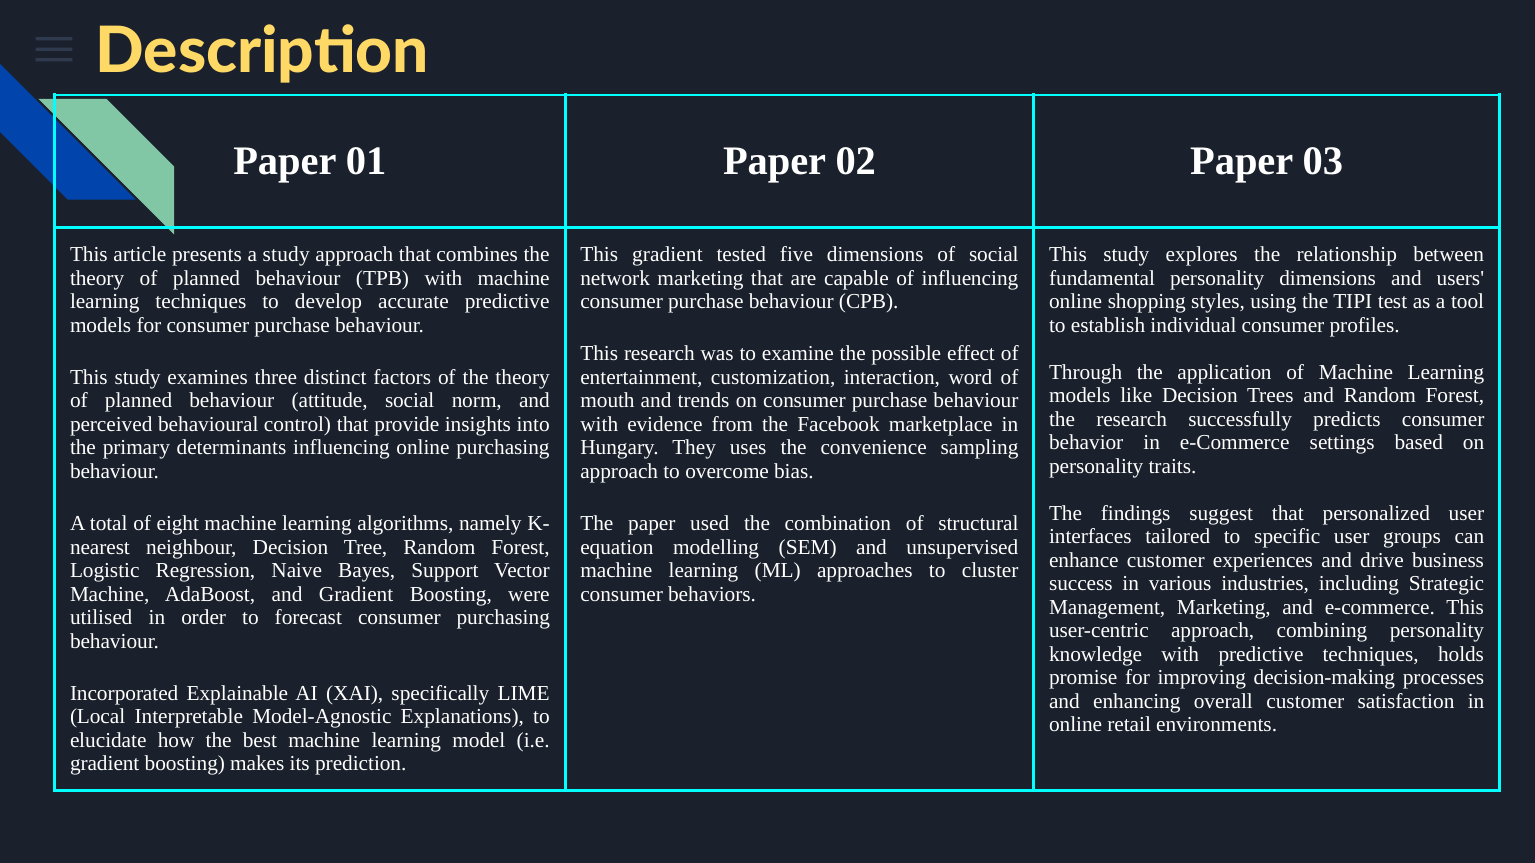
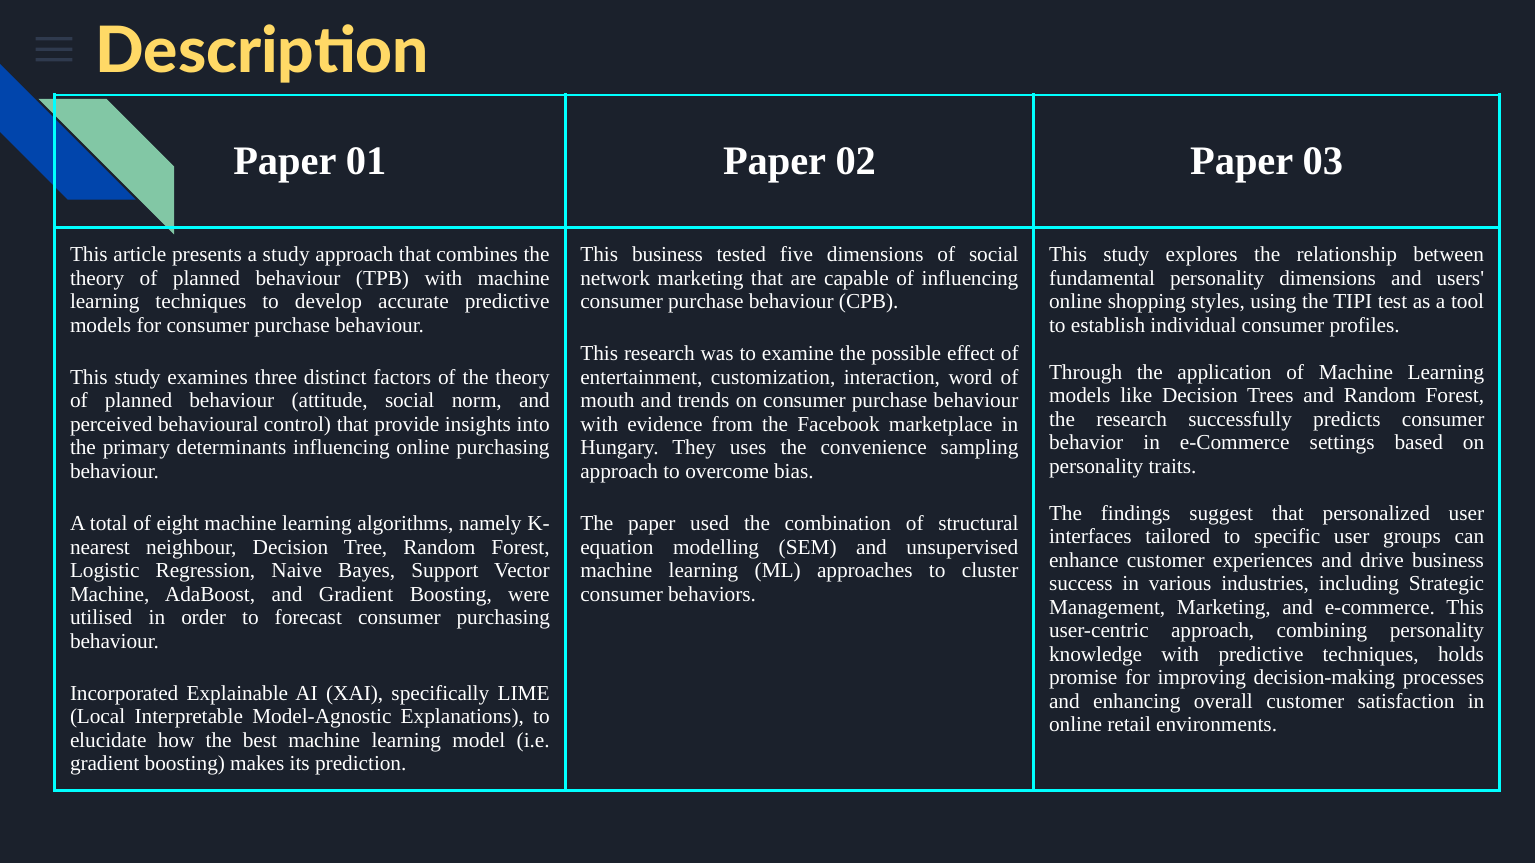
This gradient: gradient -> business (668, 255)
